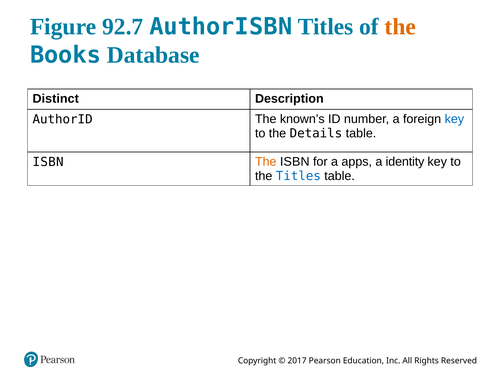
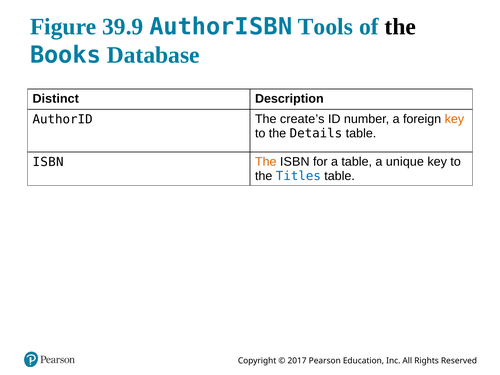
92.7: 92.7 -> 39.9 (123, 27)
N Titles: Titles -> Tools (325, 27)
the colour: orange -> black (400, 27)
known’s: known’s -> create’s (302, 119)
key colour: blue -> orange (454, 119)
a apps: apps -> table (357, 162)
identity: identity -> unique (405, 162)
